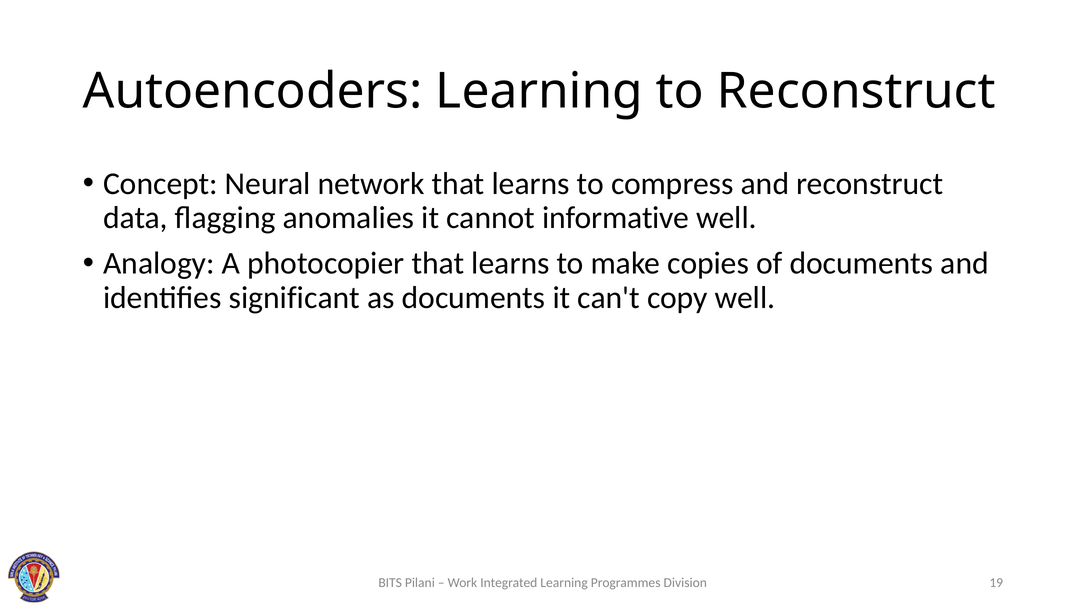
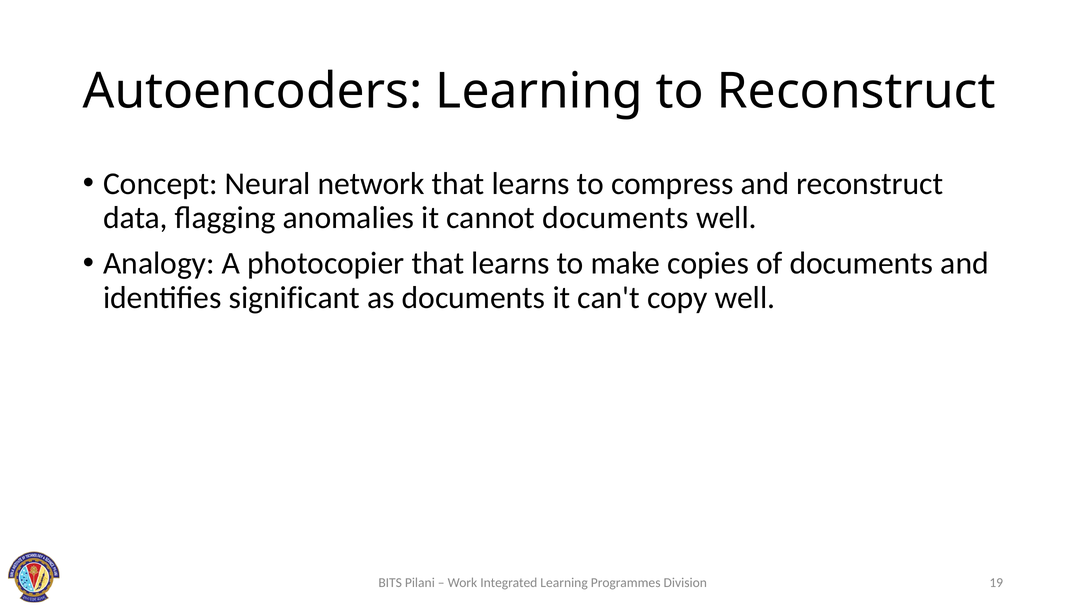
cannot informative: informative -> documents (615, 218)
